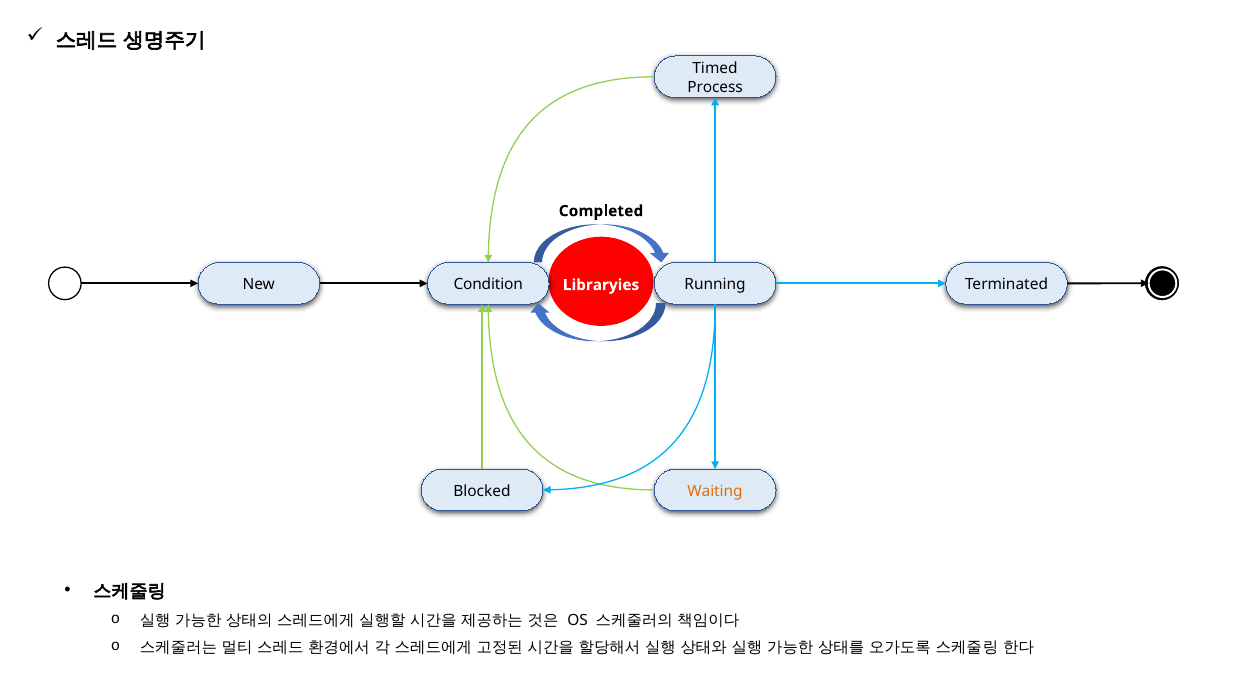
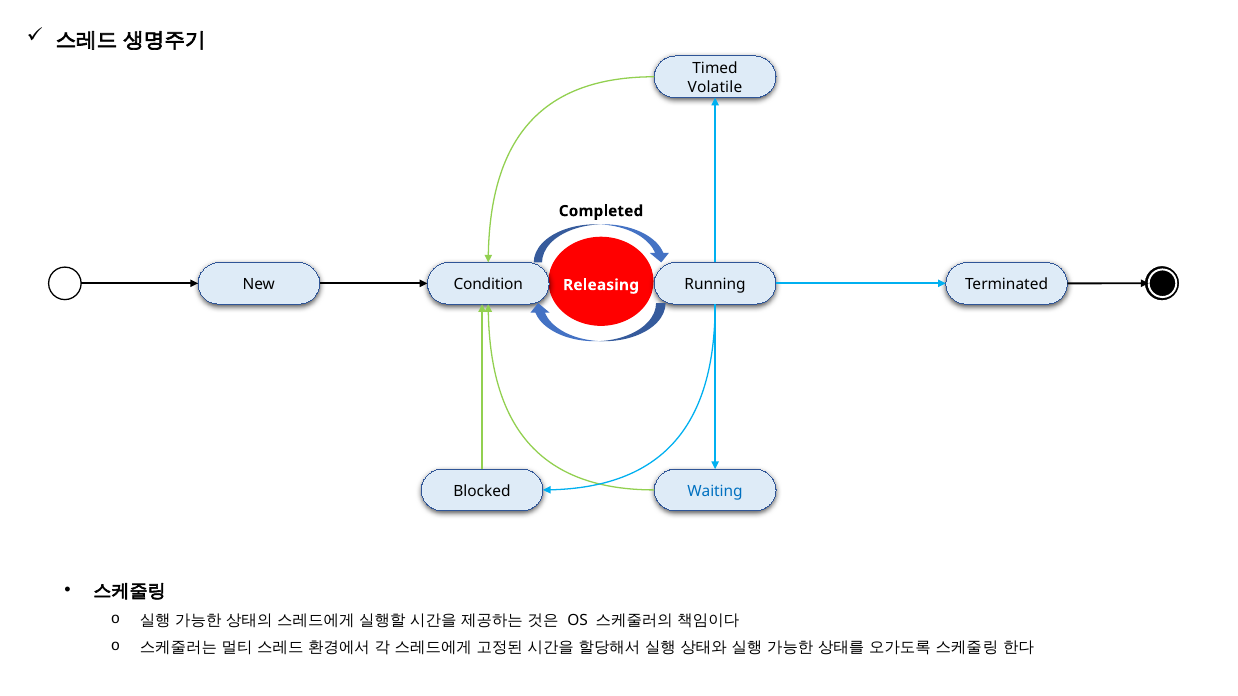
Process: Process -> Volatile (715, 87)
Libraryies: Libraryies -> Releasing (601, 285)
Waiting colour: orange -> blue (715, 491)
